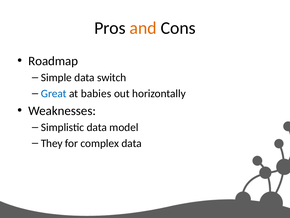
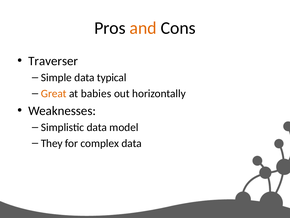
Roadmap: Roadmap -> Traverser (53, 61)
switch: switch -> typical (112, 77)
Great colour: blue -> orange (54, 93)
